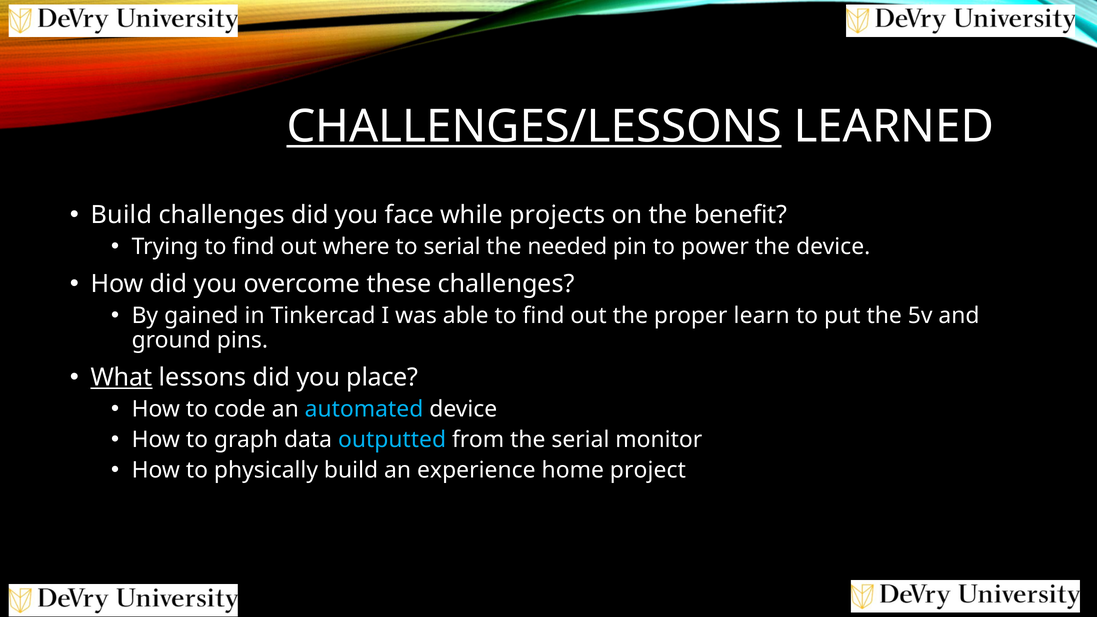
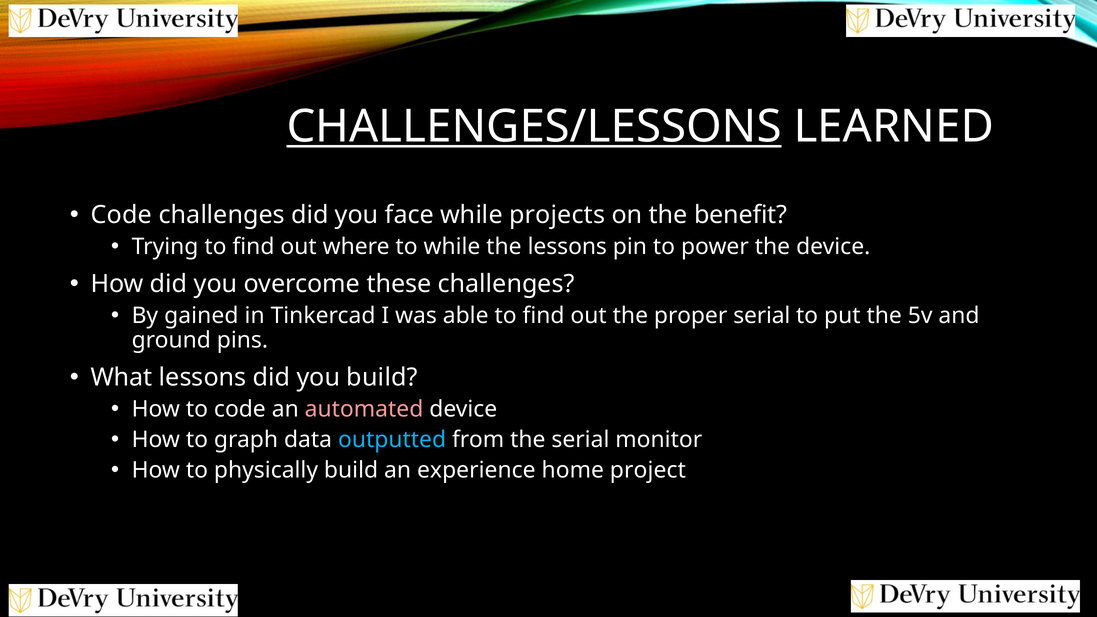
Build: Build -> Code (121, 215)
to serial: serial -> while (452, 247)
the needed: needed -> lessons (567, 247)
proper learn: learn -> serial (762, 316)
What underline: present -> none (121, 378)
you place: place -> build (382, 378)
automated colour: light blue -> pink (364, 409)
